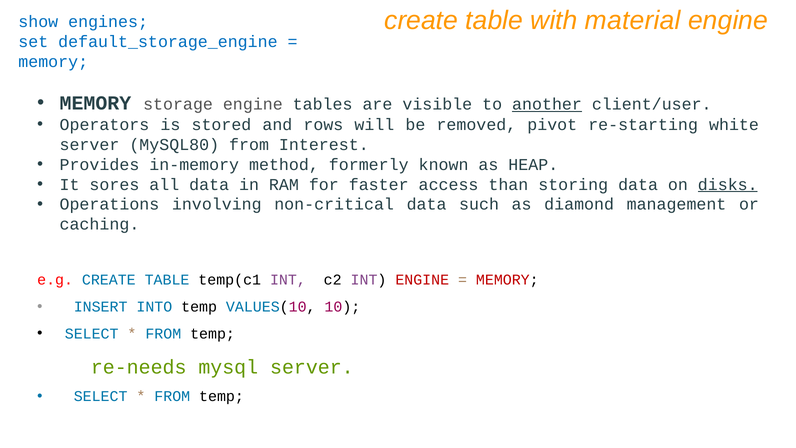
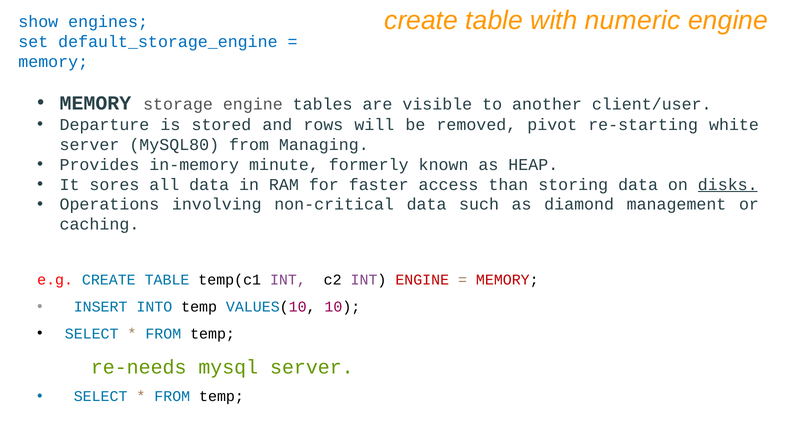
material: material -> numeric (633, 21)
another underline: present -> none (547, 104)
Operators: Operators -> Departure (104, 125)
Interest: Interest -> Managing (324, 145)
method: method -> minute (284, 165)
